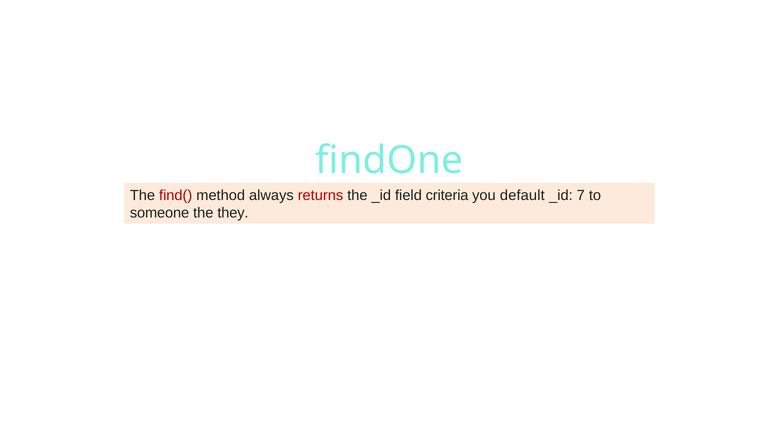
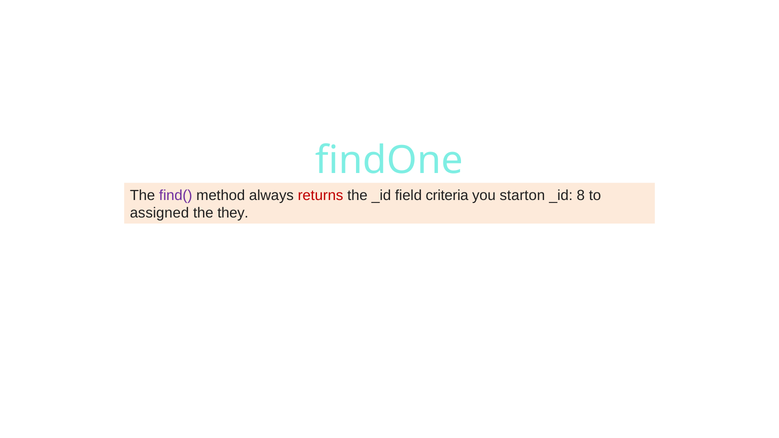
find( colour: red -> purple (176, 196)
default: default -> starton (522, 196)
7: 7 -> 8 (581, 196)
someone: someone -> assigned (159, 213)
